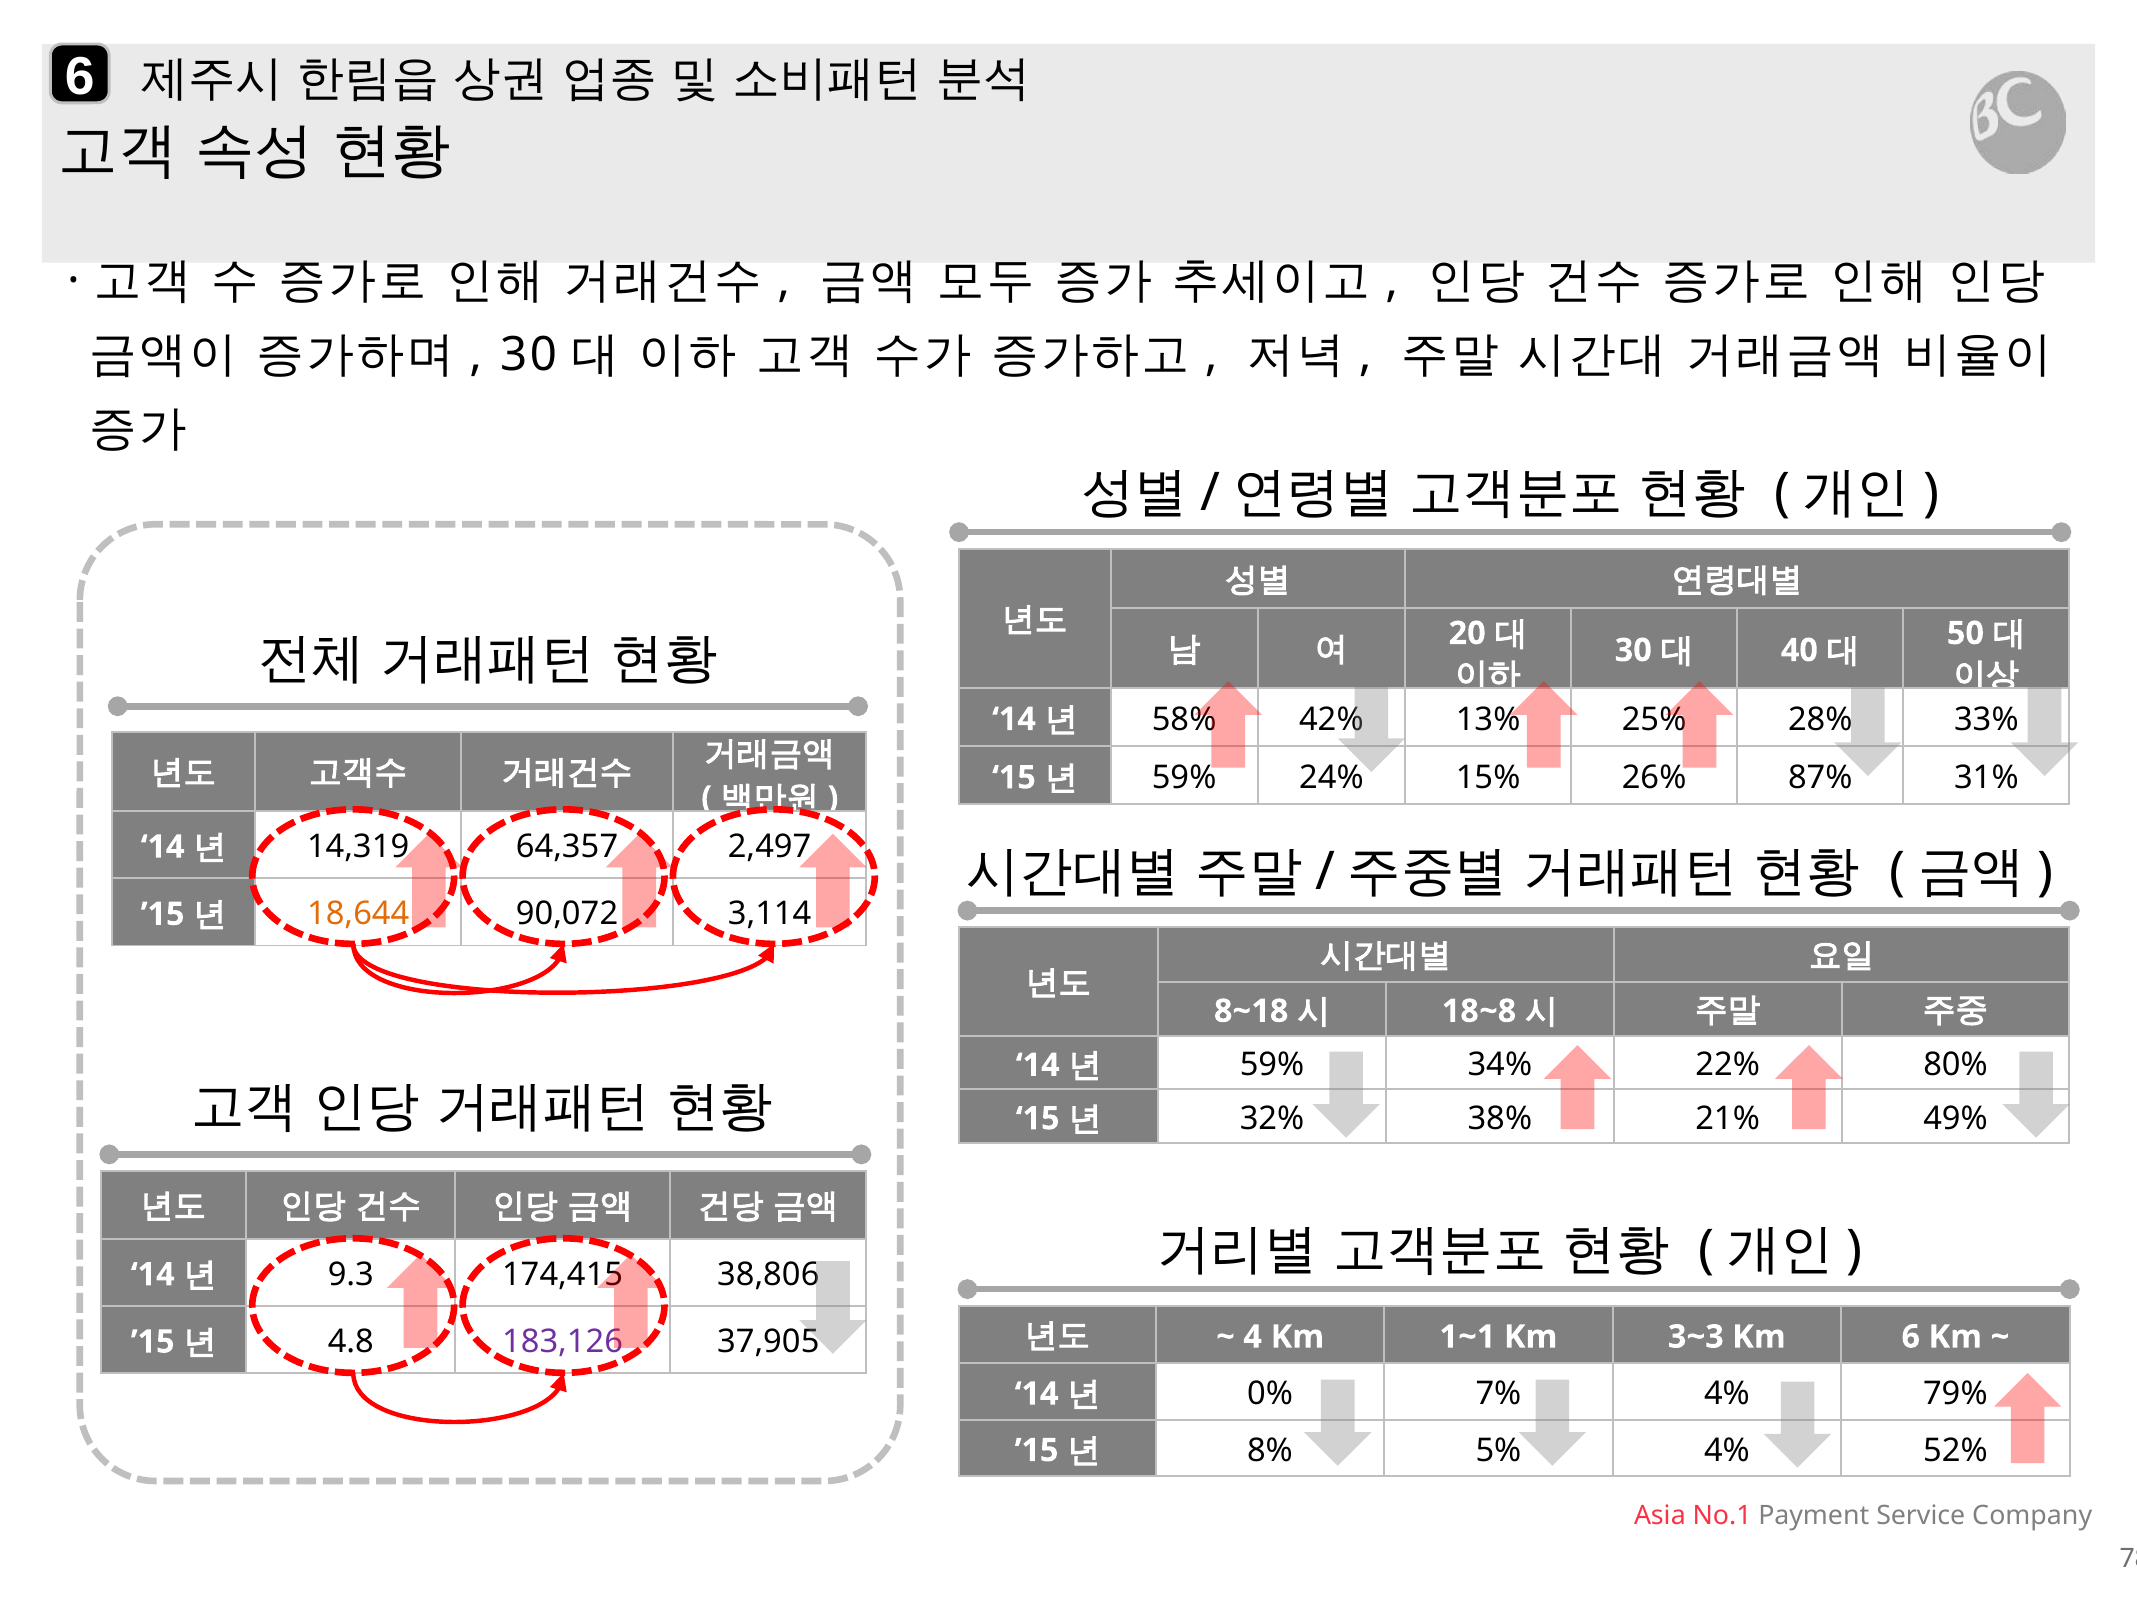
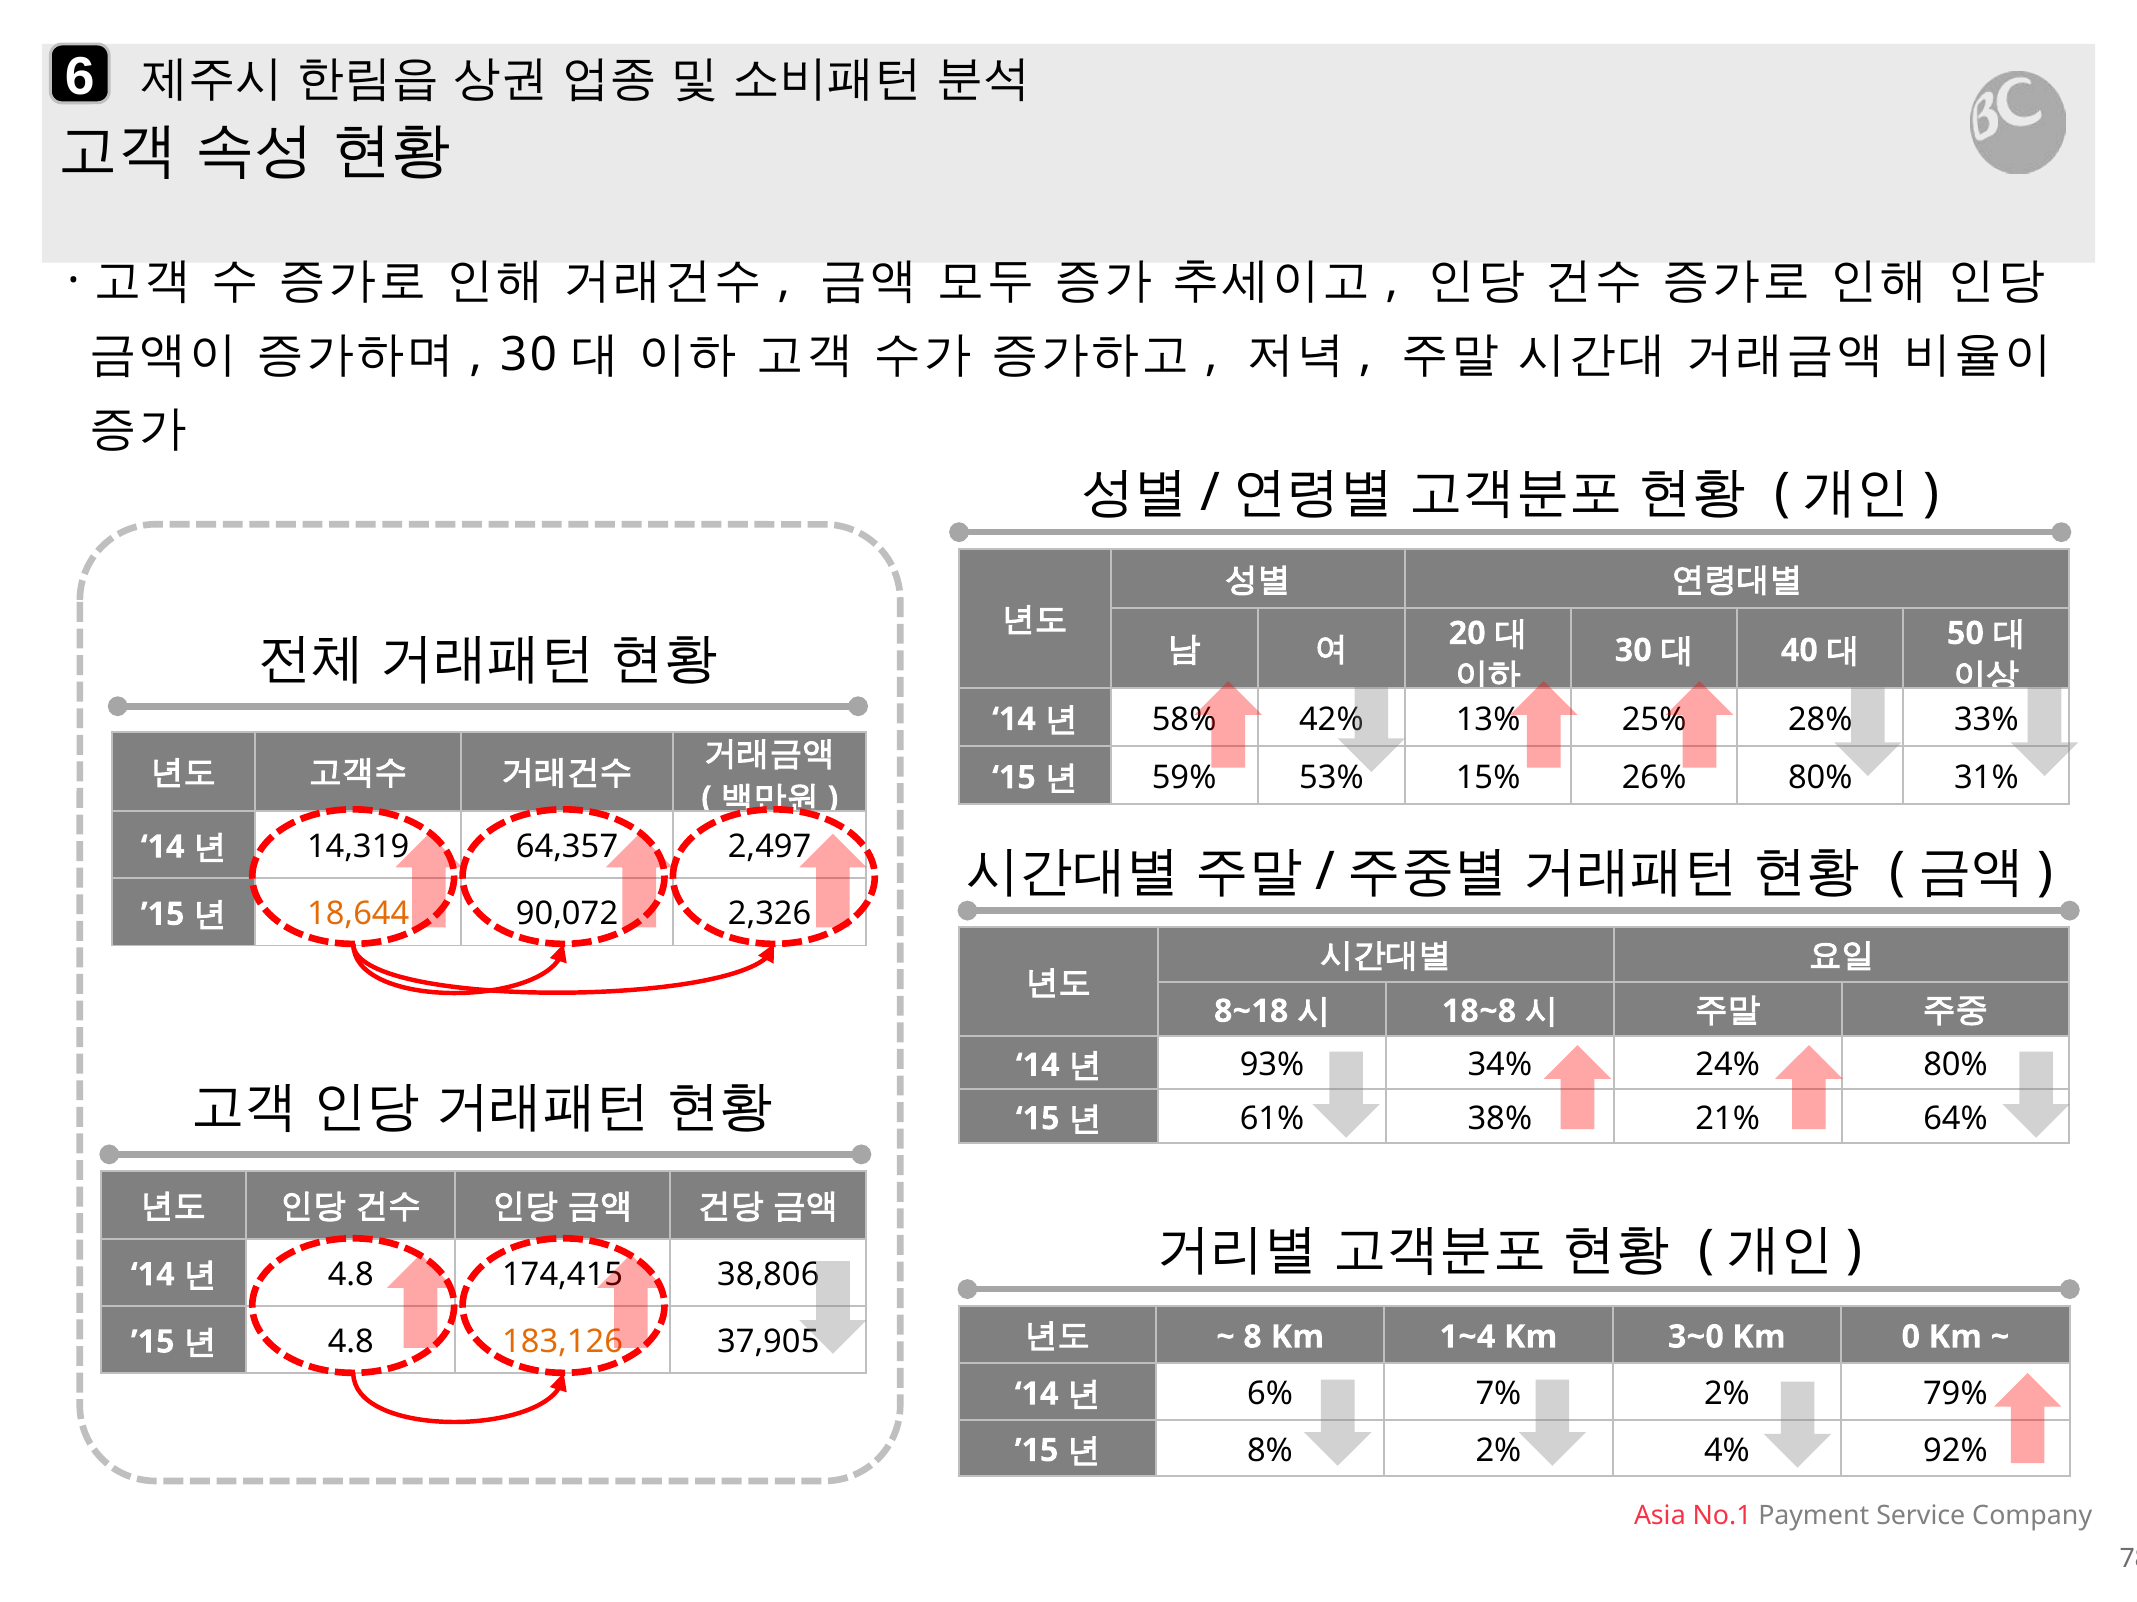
24%: 24% -> 53% (1331, 778)
26% 87%: 87% -> 80% (1820, 778)
3,114: 3,114 -> 2,326 (770, 915)
59%: 59% -> 93% (1272, 1066)
22%: 22% -> 24% (1728, 1066)
32%: 32% -> 61% (1272, 1119)
49%: 49% -> 64% (1956, 1119)
9.3: 9.3 -> 4.8 (351, 1275)
4: 4 -> 8 (1253, 1337)
1~1: 1~1 -> 1~4 (1467, 1337)
3~3: 3~3 -> 3~0 (1696, 1337)
Km 6: 6 -> 0 (1911, 1337)
183,126 colour: purple -> orange (563, 1342)
0%: 0% -> 6% (1270, 1395)
7% 4%: 4% -> 2% (1727, 1395)
8% 5%: 5% -> 2% (1498, 1451)
52%: 52% -> 92% (1955, 1451)
